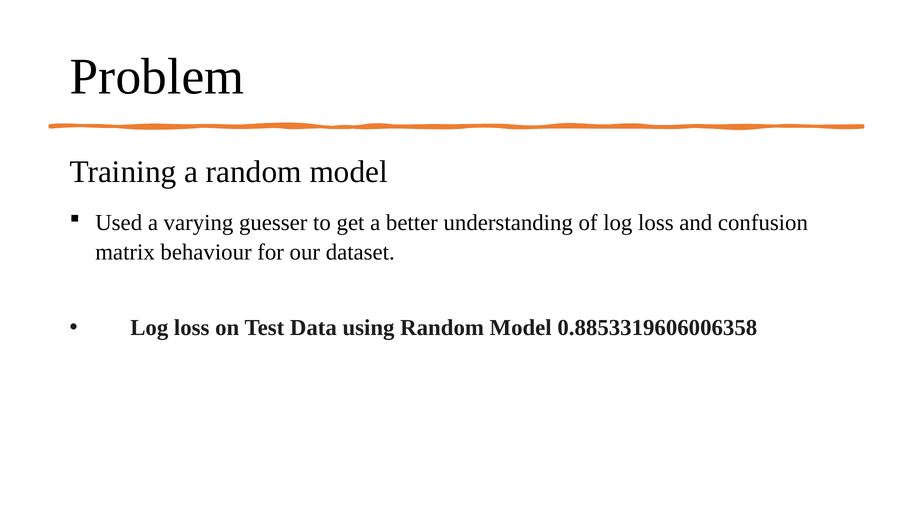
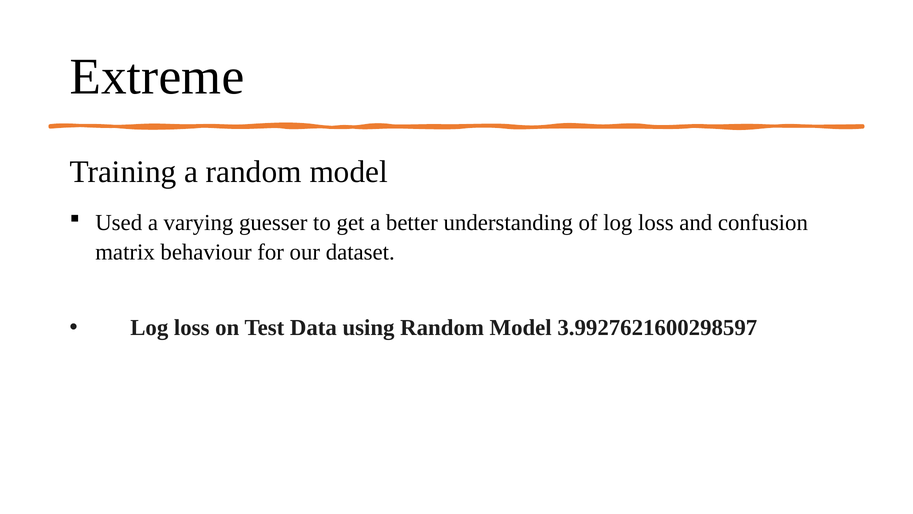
Problem: Problem -> Extreme (157, 77)
0.8853319606006358: 0.8853319606006358 -> 3.9927621600298597 (657, 327)
